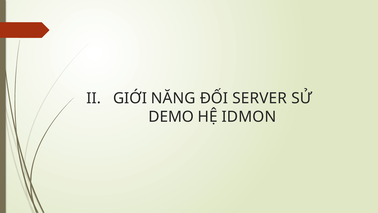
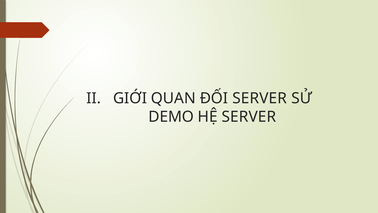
NĂNG: NĂNG -> QUAN (173, 98)
HỆ IDMON: IDMON -> SERVER (249, 117)
